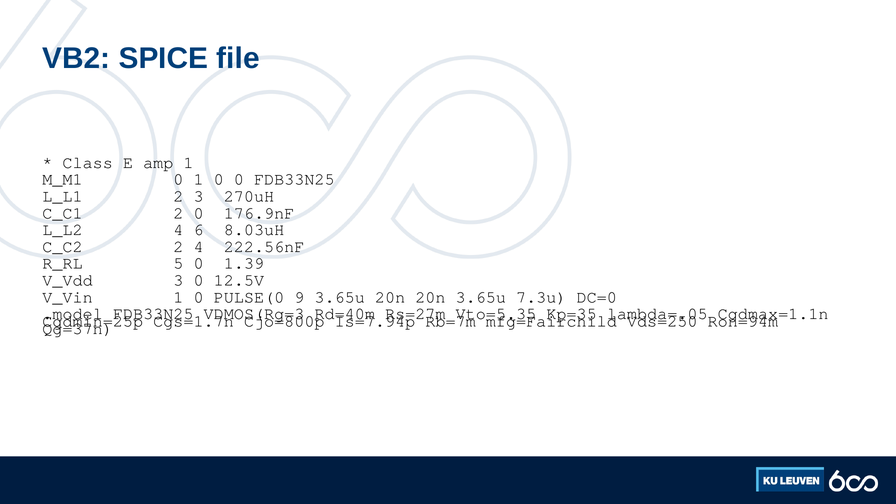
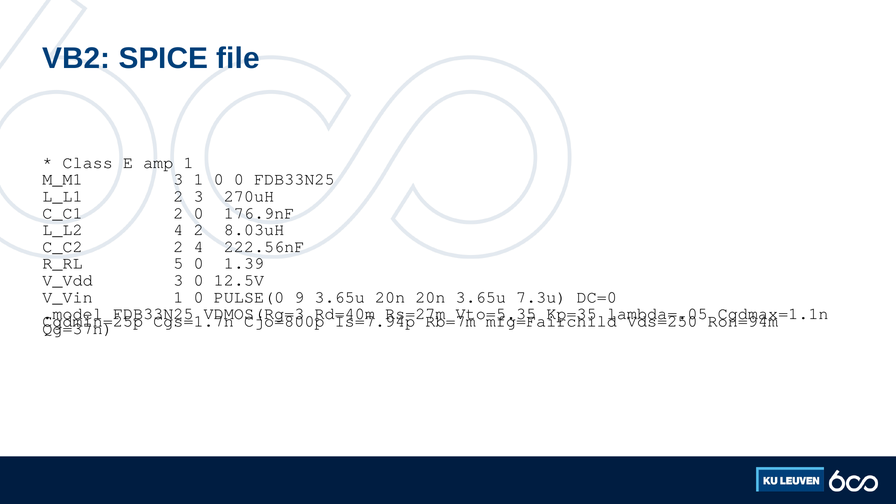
M_M1 0: 0 -> 3 (178, 179)
4 6: 6 -> 2 (199, 230)
